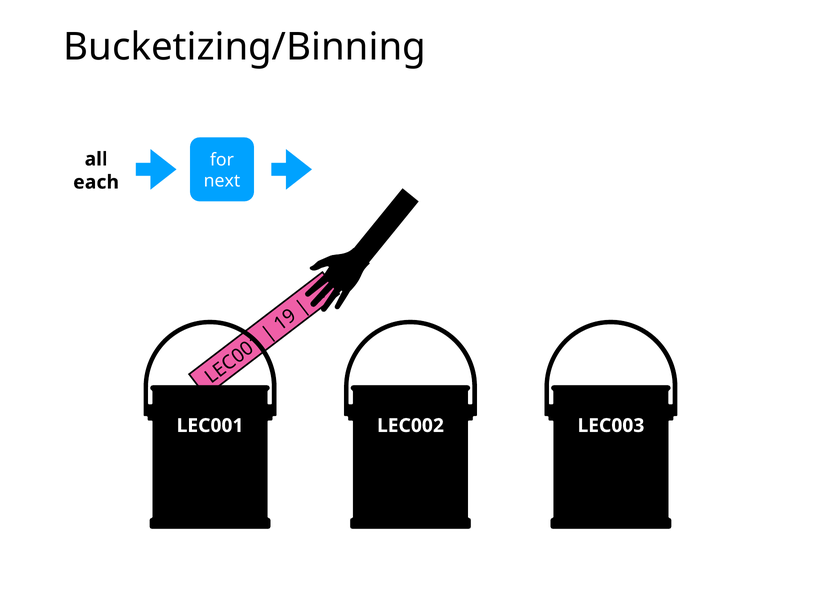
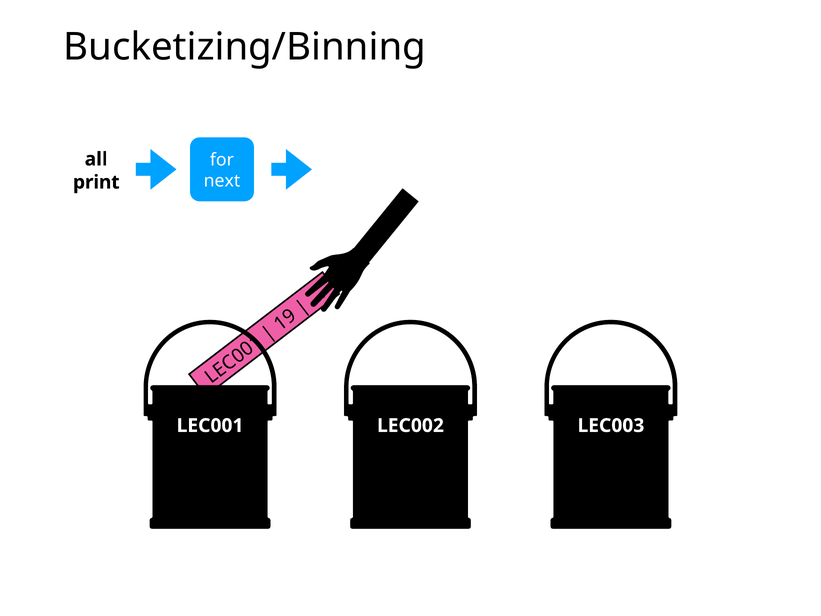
each: each -> print (96, 182)
